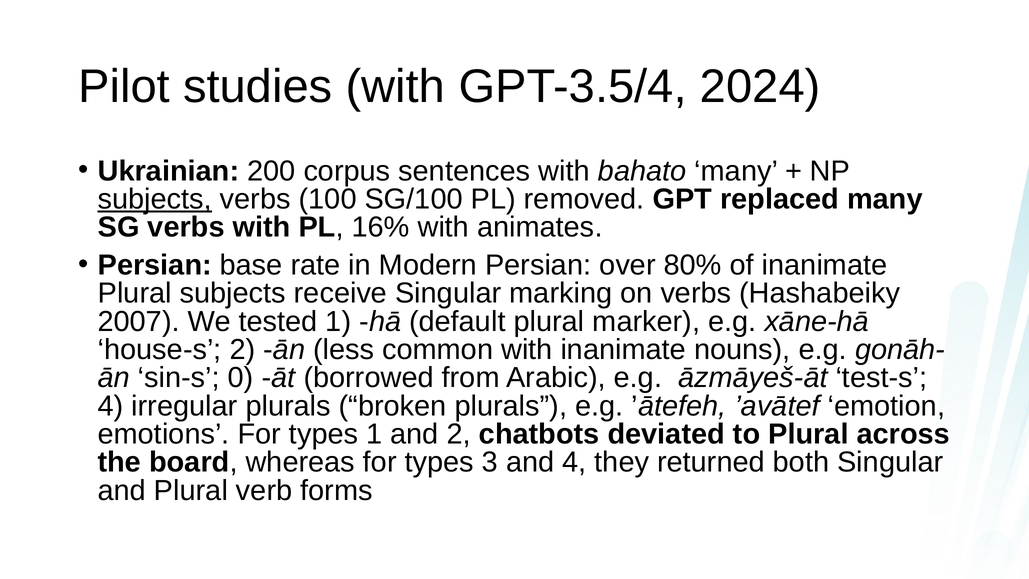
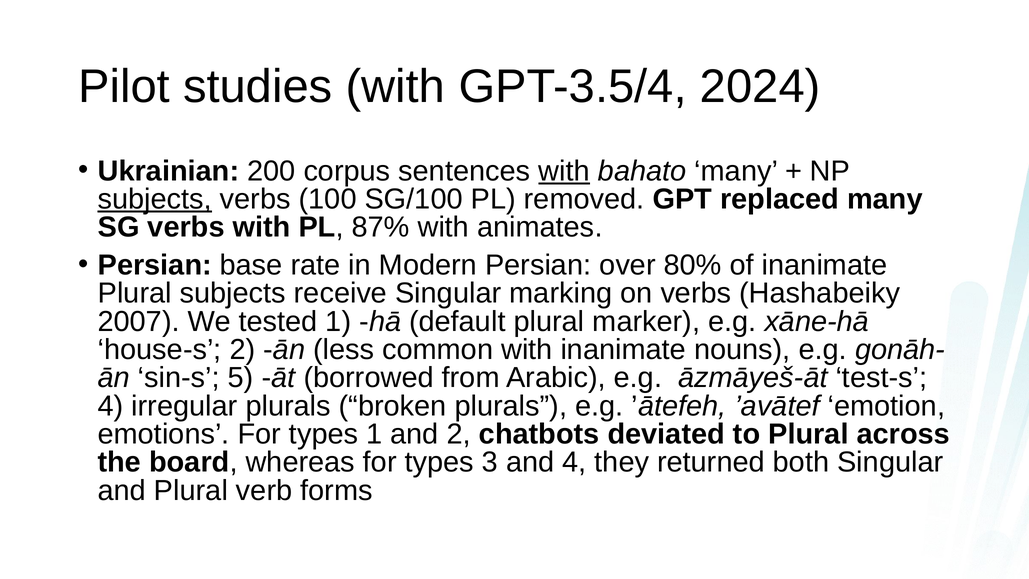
with underline: none -> present (564, 171)
16%: 16% -> 87% (381, 227)
0: 0 -> 5 (241, 378)
